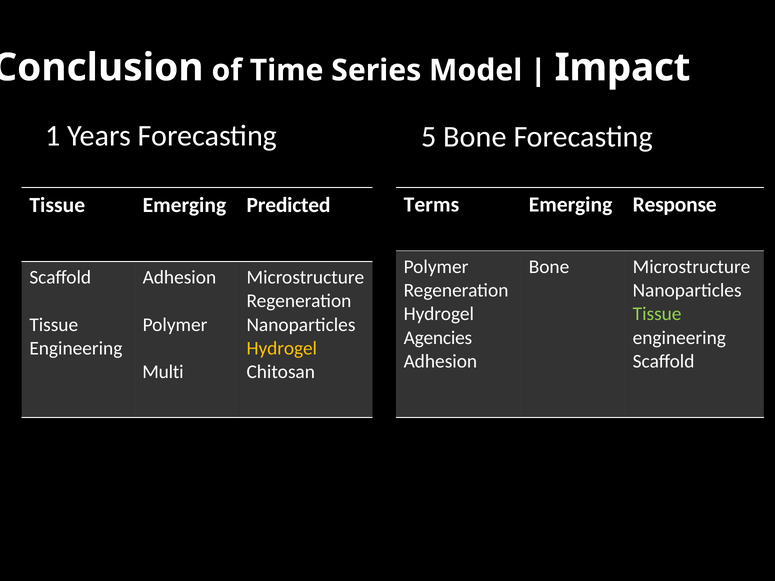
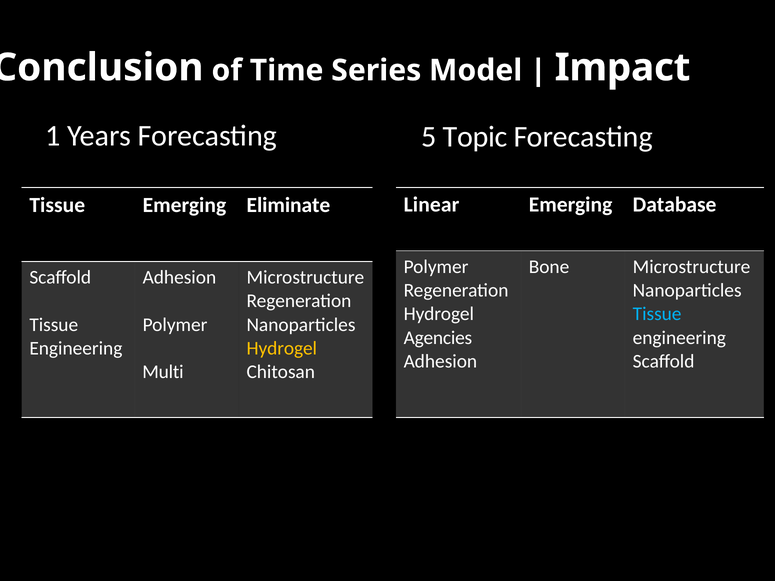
5 Bone: Bone -> Topic (475, 137)
Terms: Terms -> Linear (431, 205)
Response: Response -> Database (675, 205)
Predicted: Predicted -> Eliminate (288, 205)
Tissue colour: light green -> light blue (657, 314)
